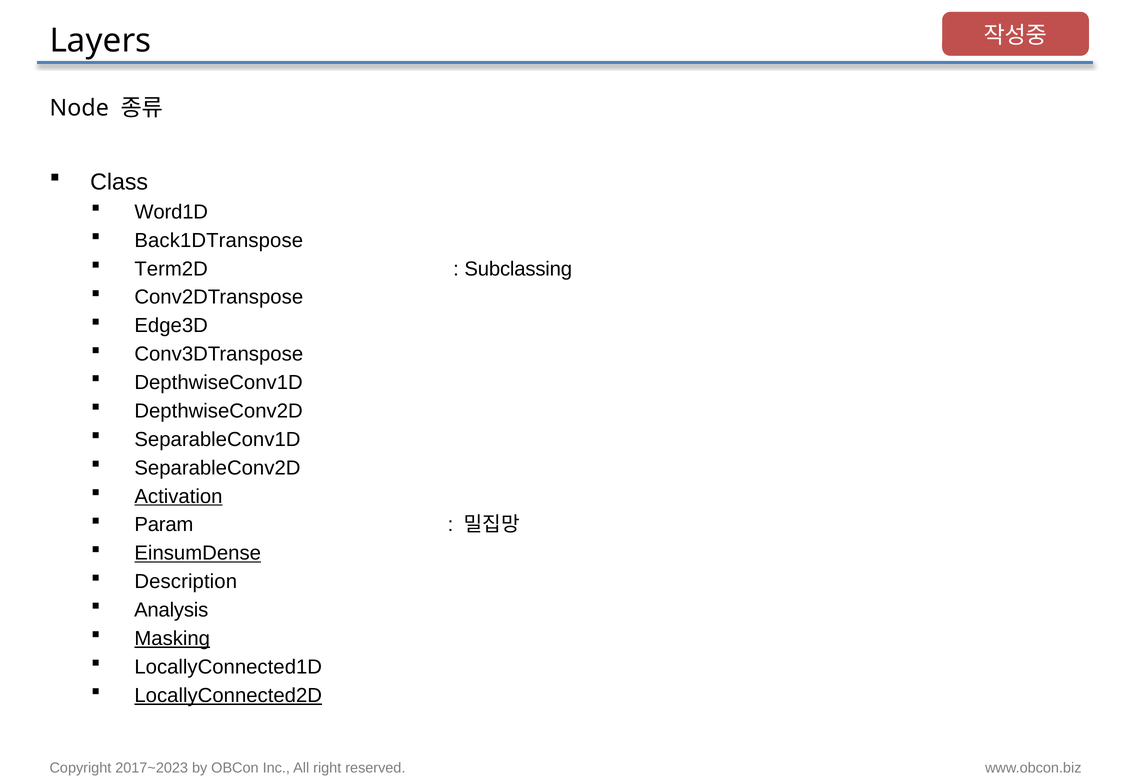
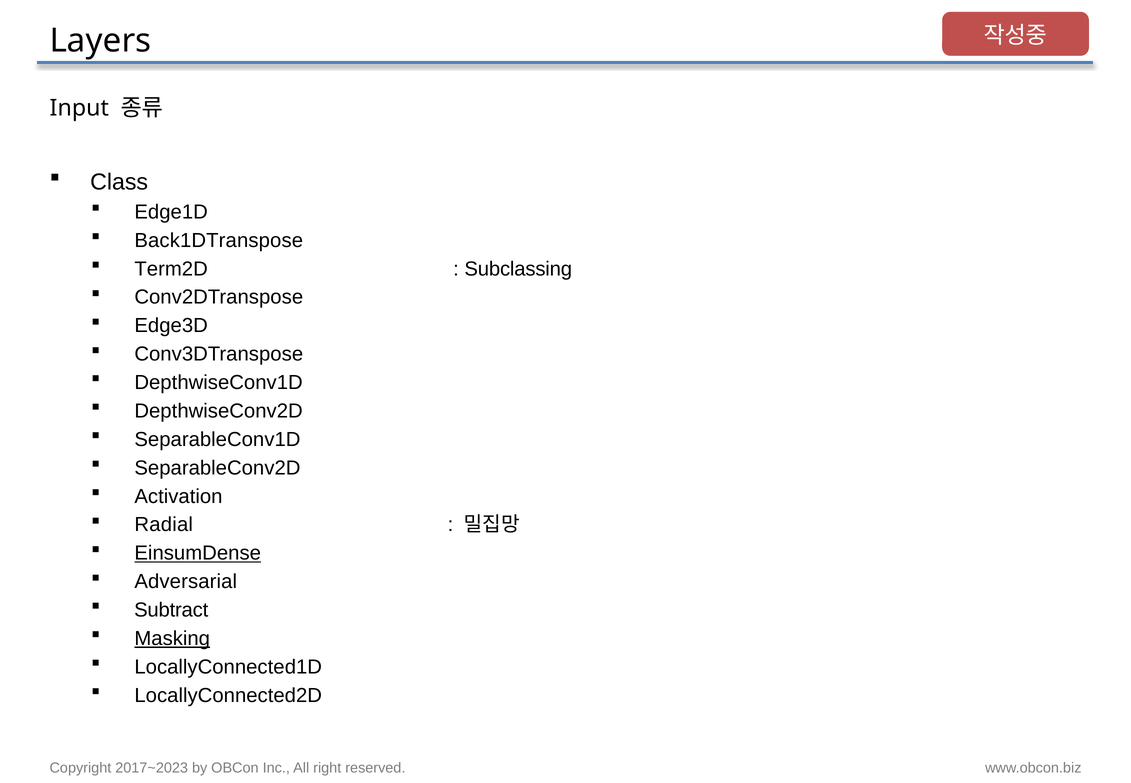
Node: Node -> Input (79, 108)
Word1D: Word1D -> Edge1D (171, 212)
Activation underline: present -> none (178, 496)
Param: Param -> Radial (164, 525)
Description: Description -> Adversarial (186, 582)
Analysis: Analysis -> Subtract (171, 610)
LocallyConnected2D underline: present -> none (228, 695)
